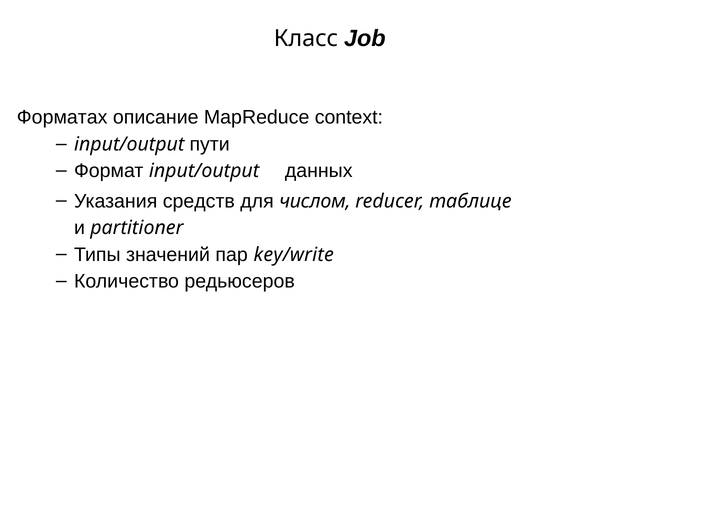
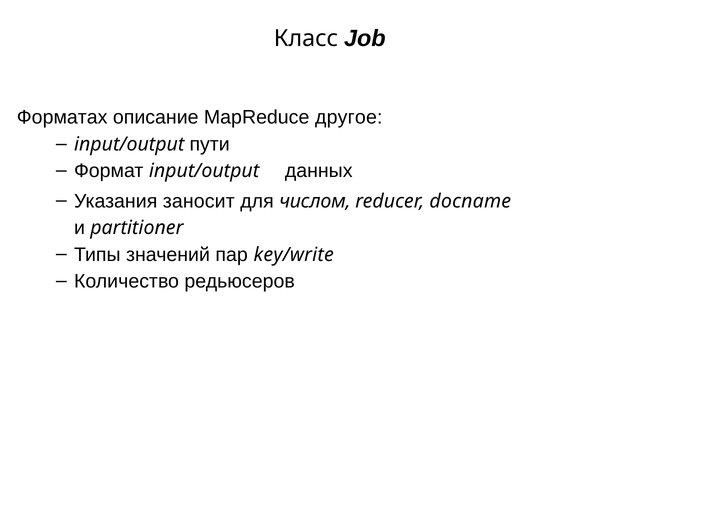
context: context -> другое (349, 117)
средств: средств -> заносит (199, 201)
таблице: таблице -> docname (470, 201)
